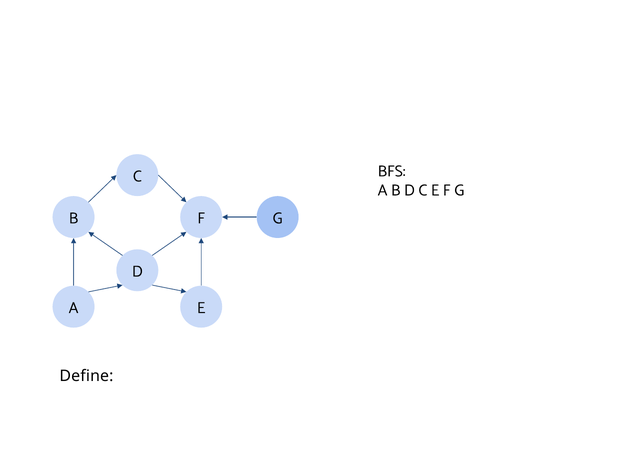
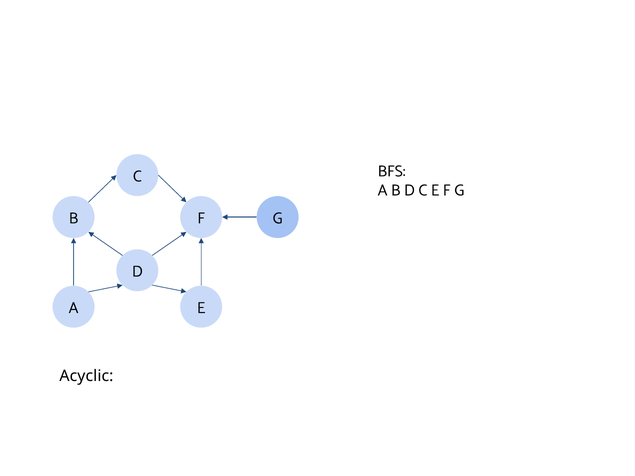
Define: Define -> Acyclic (86, 376)
